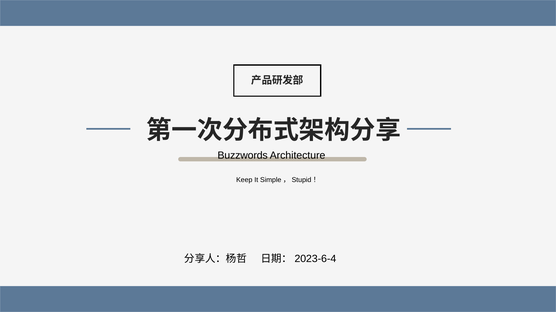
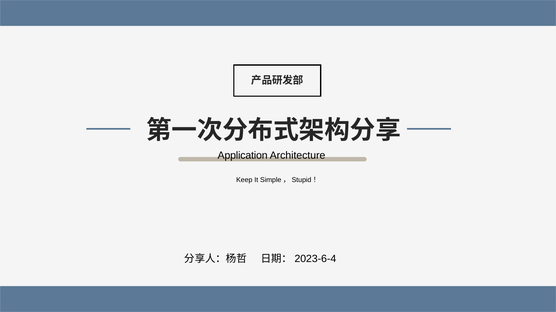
Buzzwords: Buzzwords -> Application (243, 156)
